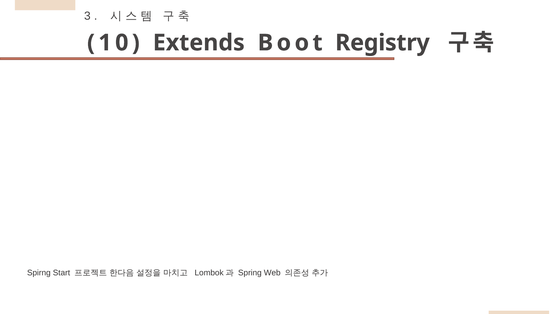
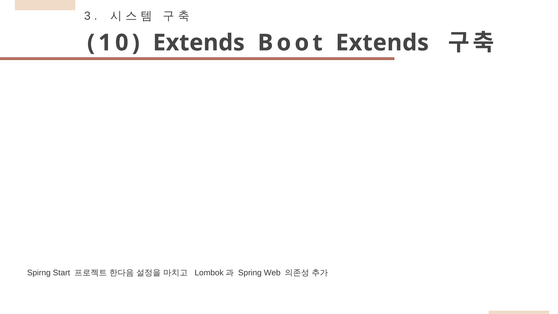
Boot Registry: Registry -> Extends (382, 43)
